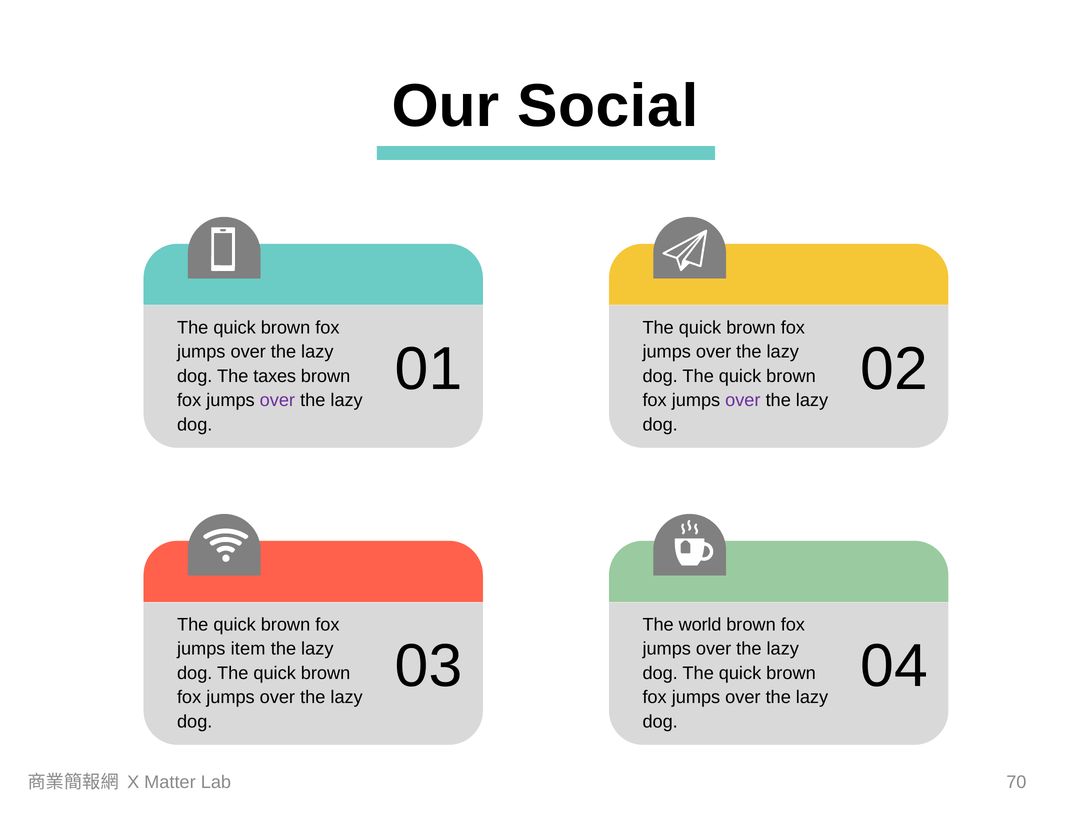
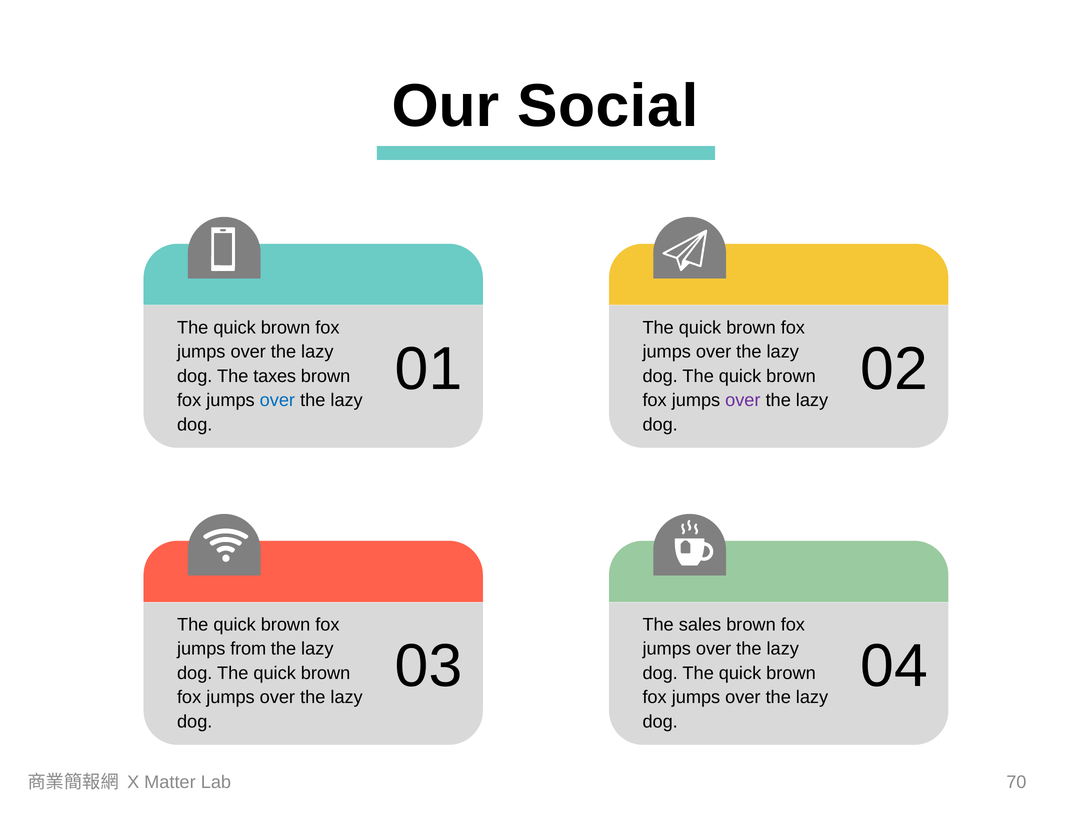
over colour: purple -> blue (277, 400)
world: world -> sales (700, 625)
item: item -> from (248, 649)
